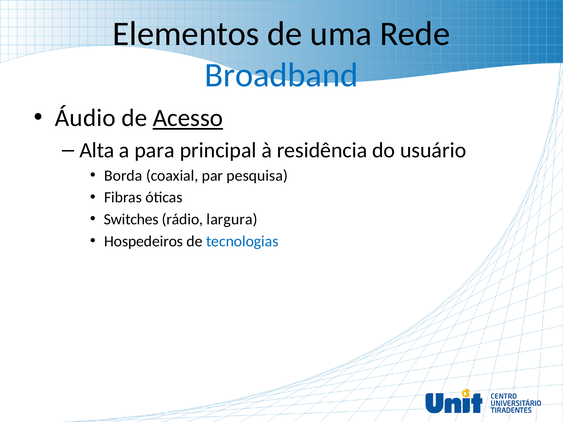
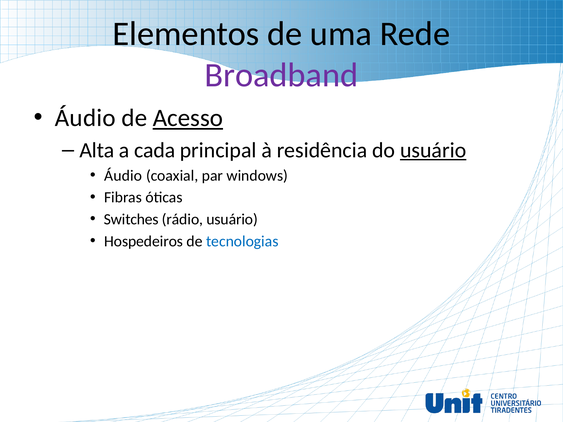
Broadband colour: blue -> purple (281, 75)
para: para -> cada (155, 150)
usuário underline: none -> present (433, 150)
Borda: Borda -> Áudio (123, 176)
pesquisa: pesquisa -> windows (257, 176)
rádio largura: largura -> usuário (232, 219)
